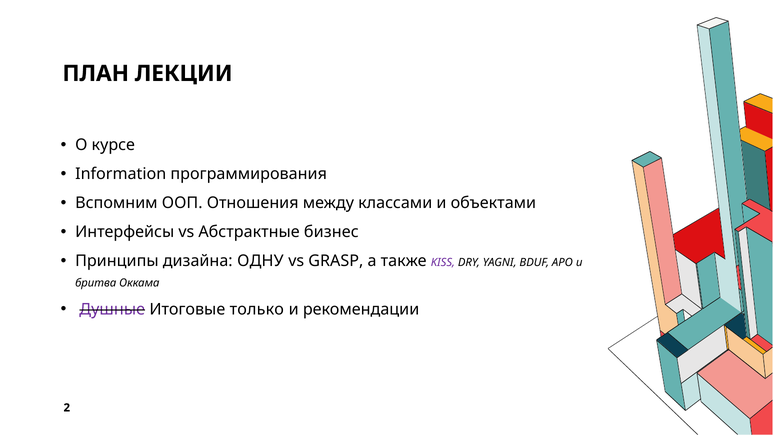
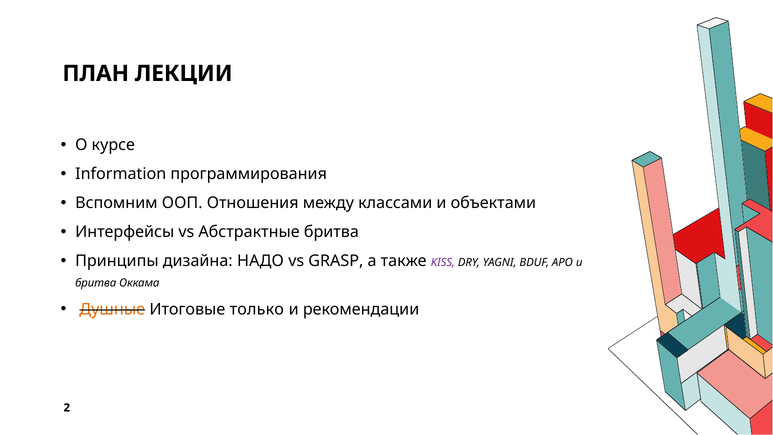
Абстрактные бизнес: бизнес -> бритва (331, 232)
ОДНУ: ОДНУ -> НАДО (260, 261)
Душные colour: purple -> orange (112, 309)
